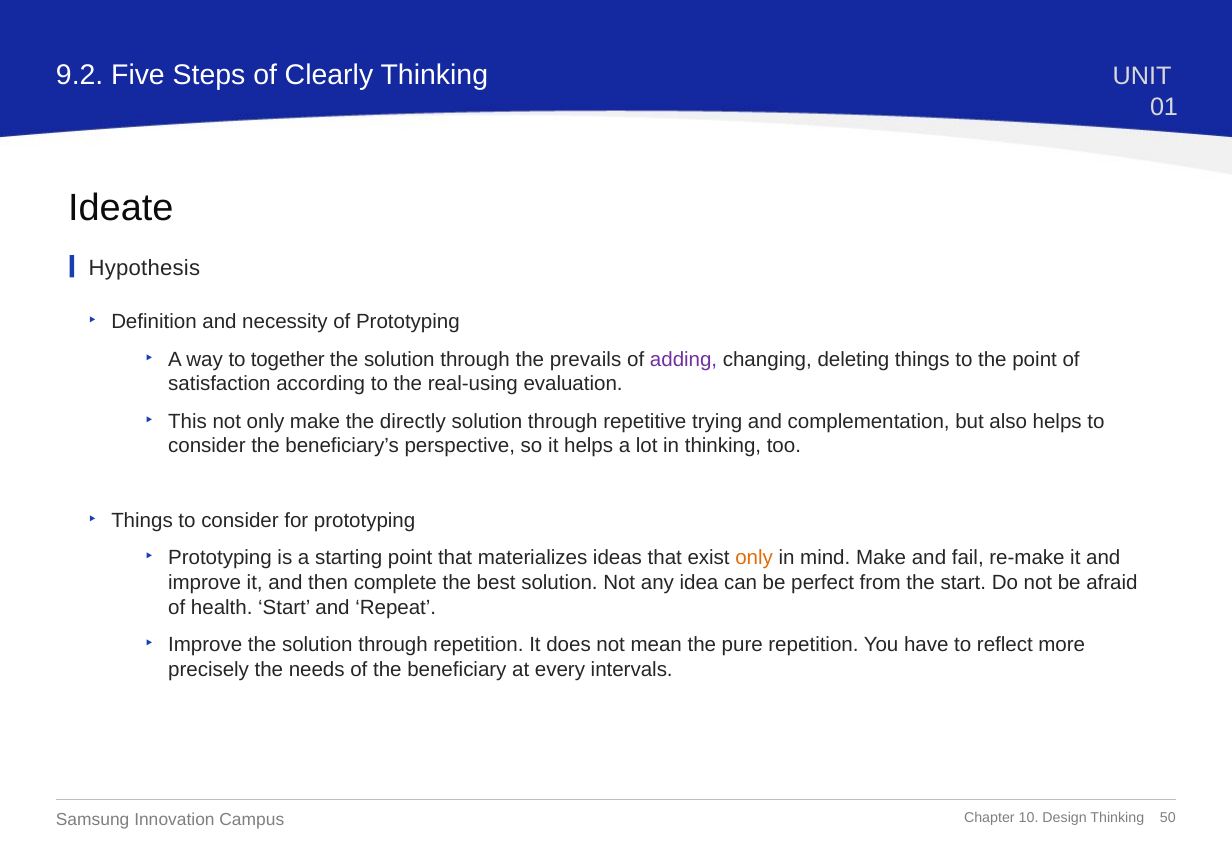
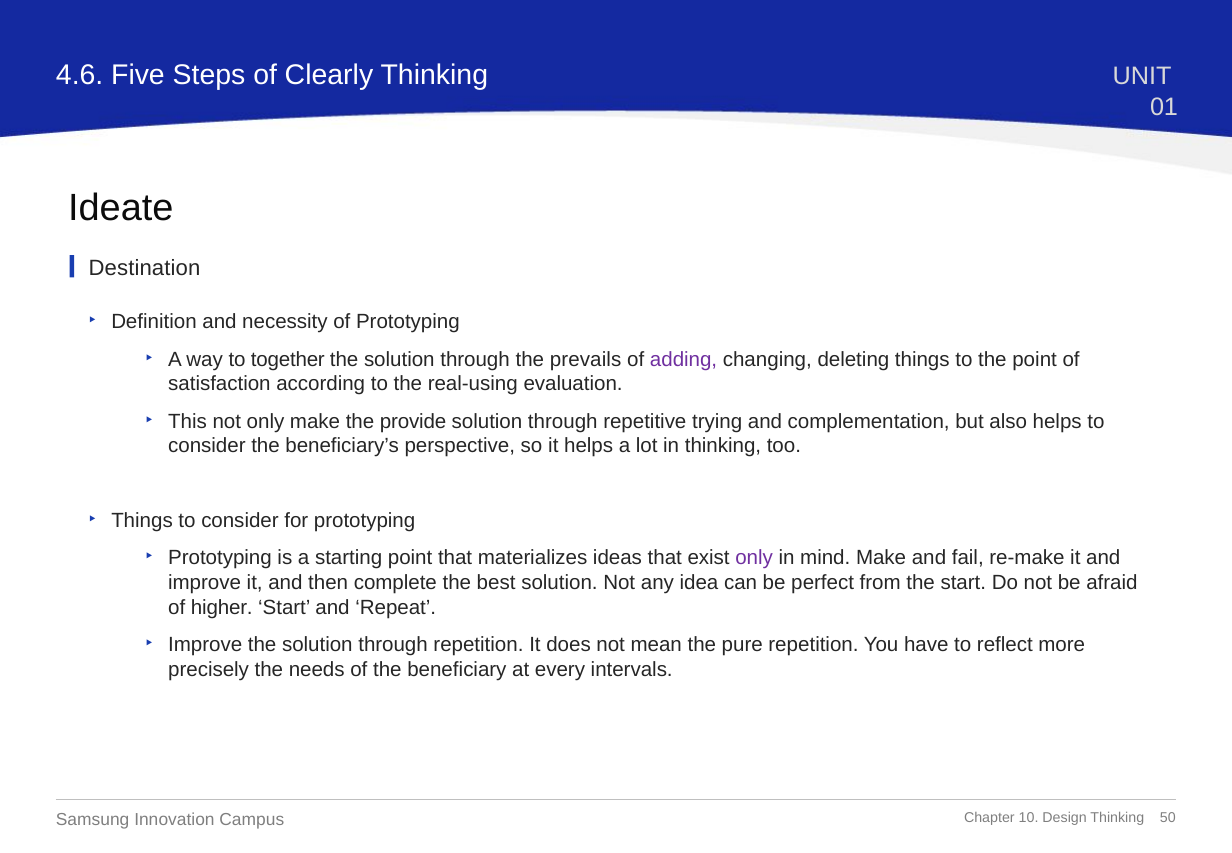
9.2: 9.2 -> 4.6 (80, 75)
Hypothesis: Hypothesis -> Destination (144, 269)
directly: directly -> provide (413, 422)
only colour: orange -> purple (754, 558)
health: health -> higher (222, 607)
